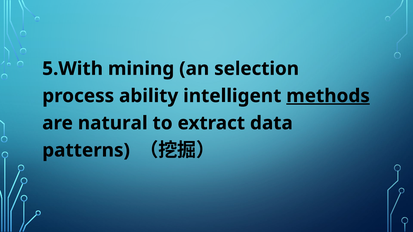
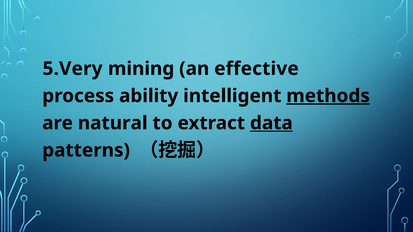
5.With: 5.With -> 5.Very (73, 69)
selection: selection -> effective (256, 69)
data underline: none -> present (271, 123)
